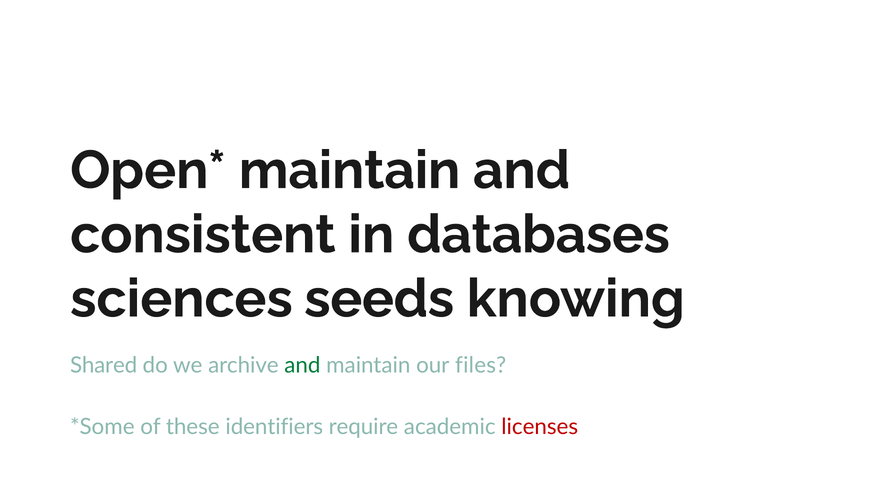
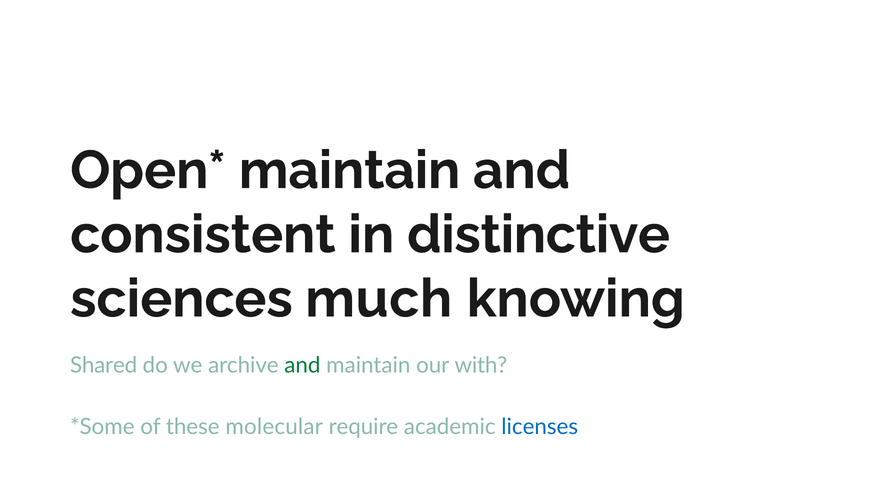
databases: databases -> distinctive (539, 235)
seeds: seeds -> much (379, 299)
files: files -> with (481, 365)
identifiers: identifiers -> molecular (274, 427)
licenses colour: red -> blue (540, 427)
